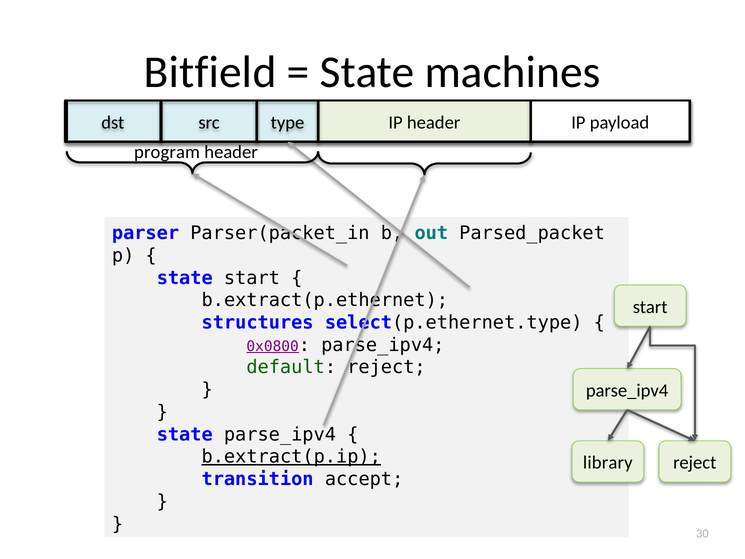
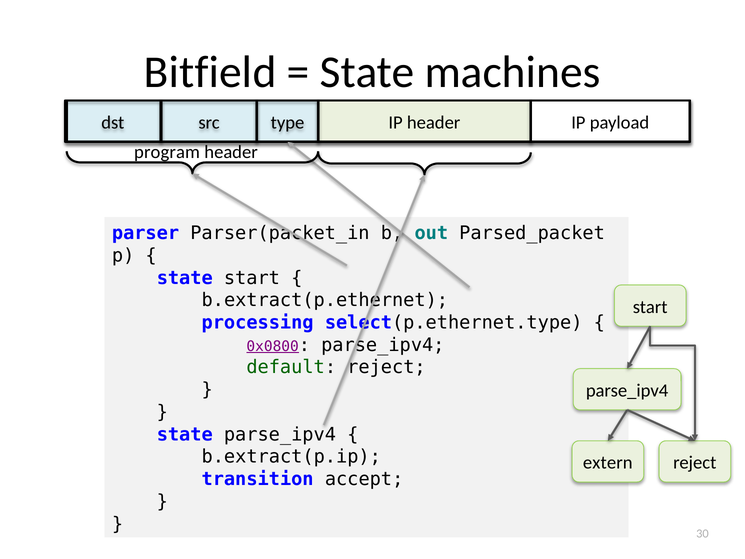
structures: structures -> processing (258, 322)
b.extract(p.ip underline: present -> none (291, 457)
library: library -> extern (608, 463)
